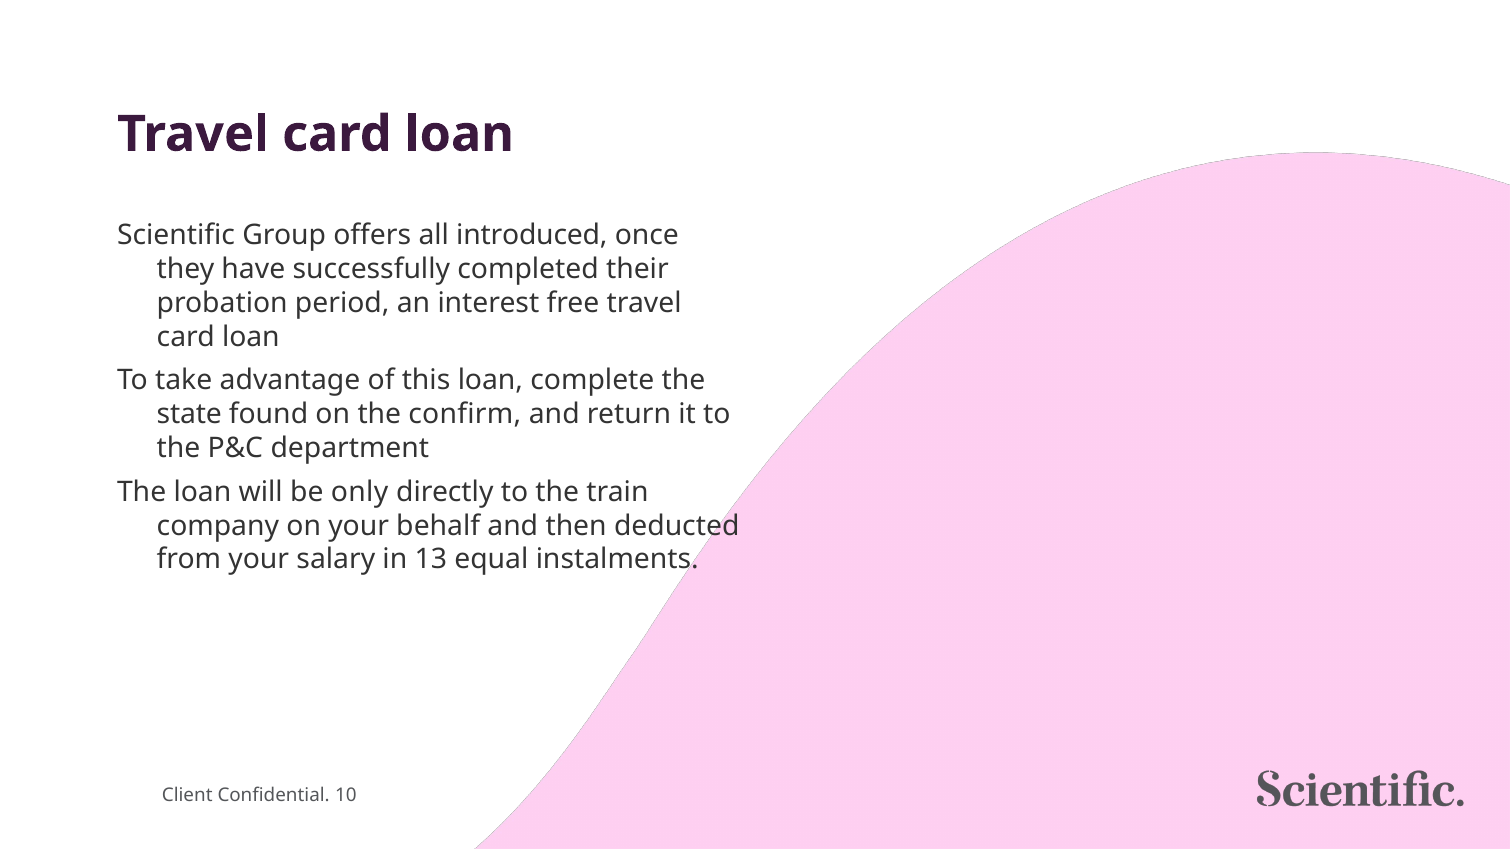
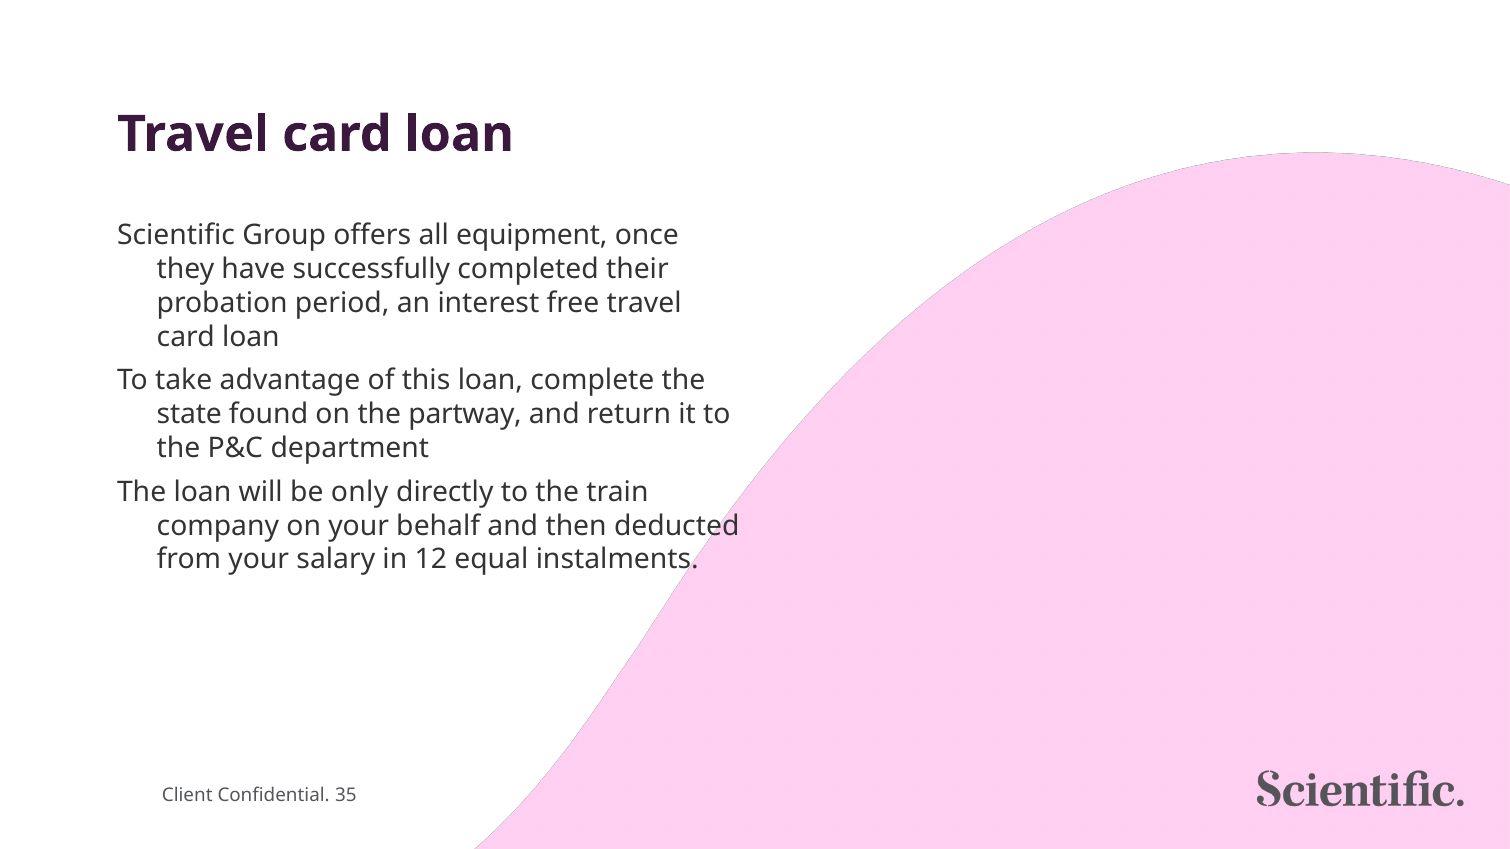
introduced: introduced -> equipment (532, 235)
confirm: confirm -> partway (465, 415)
13: 13 -> 12 (431, 560)
10: 10 -> 35 (346, 796)
